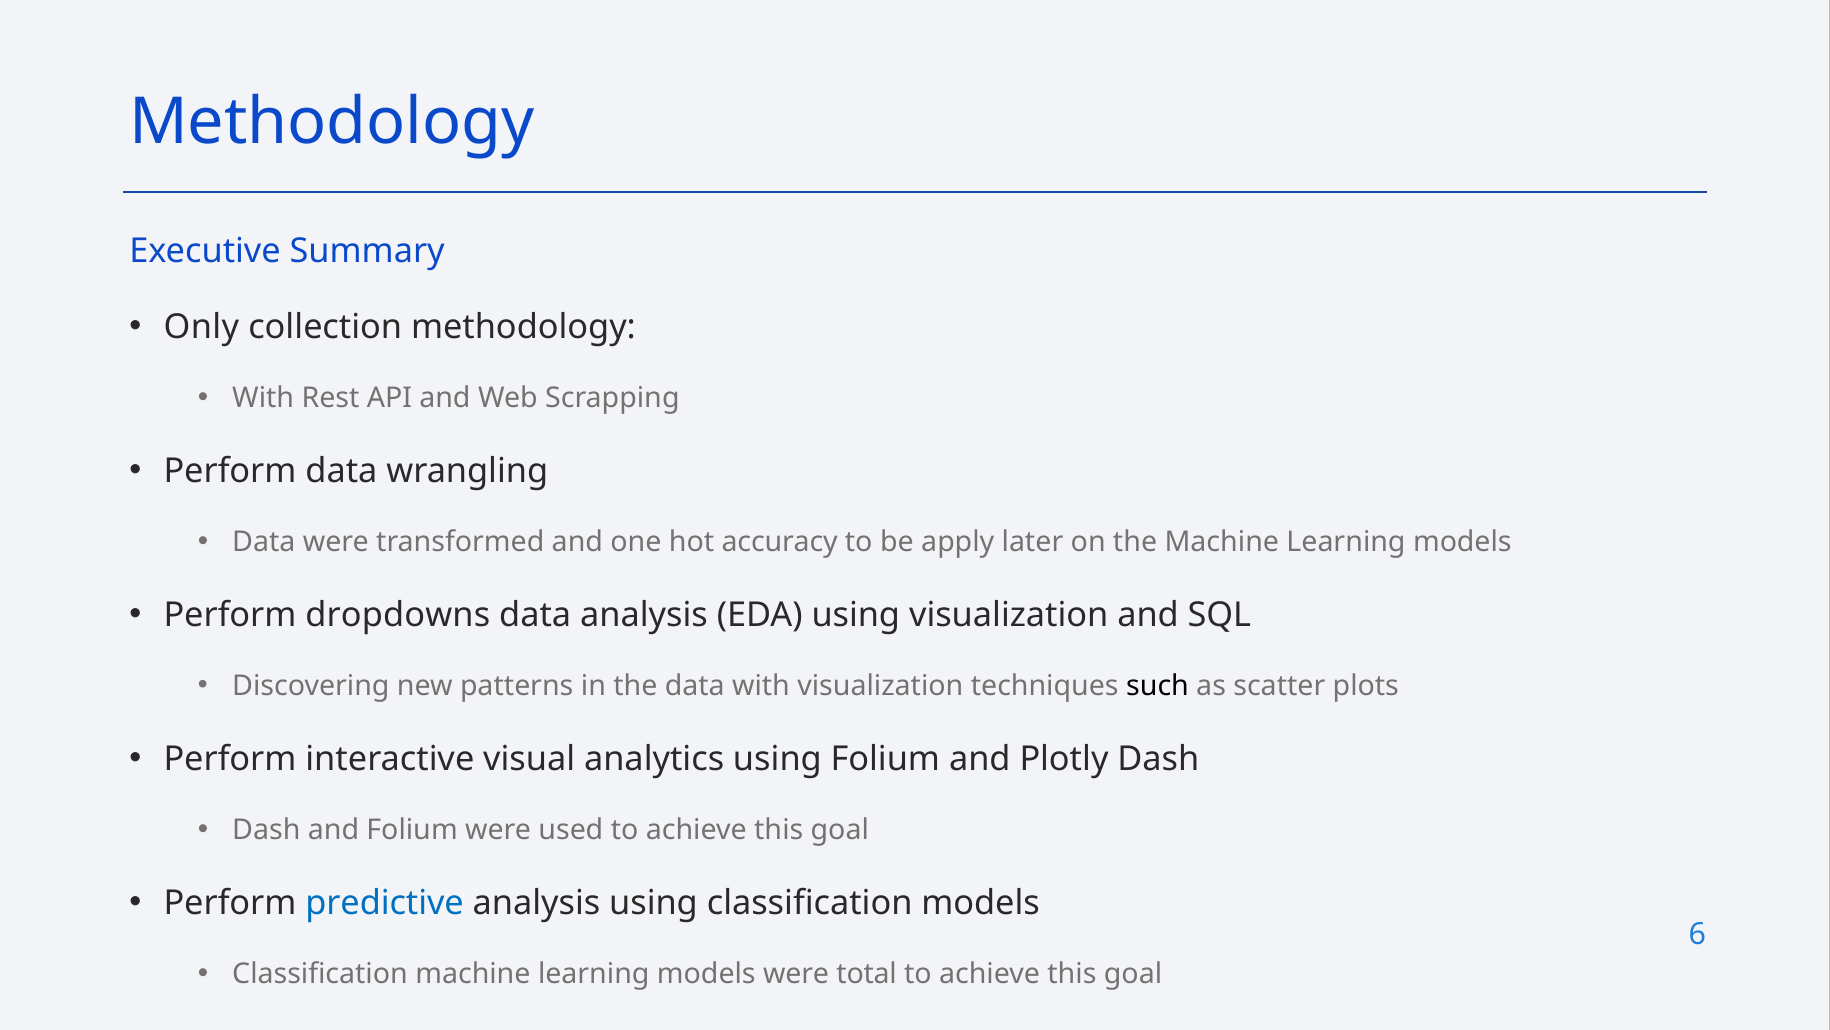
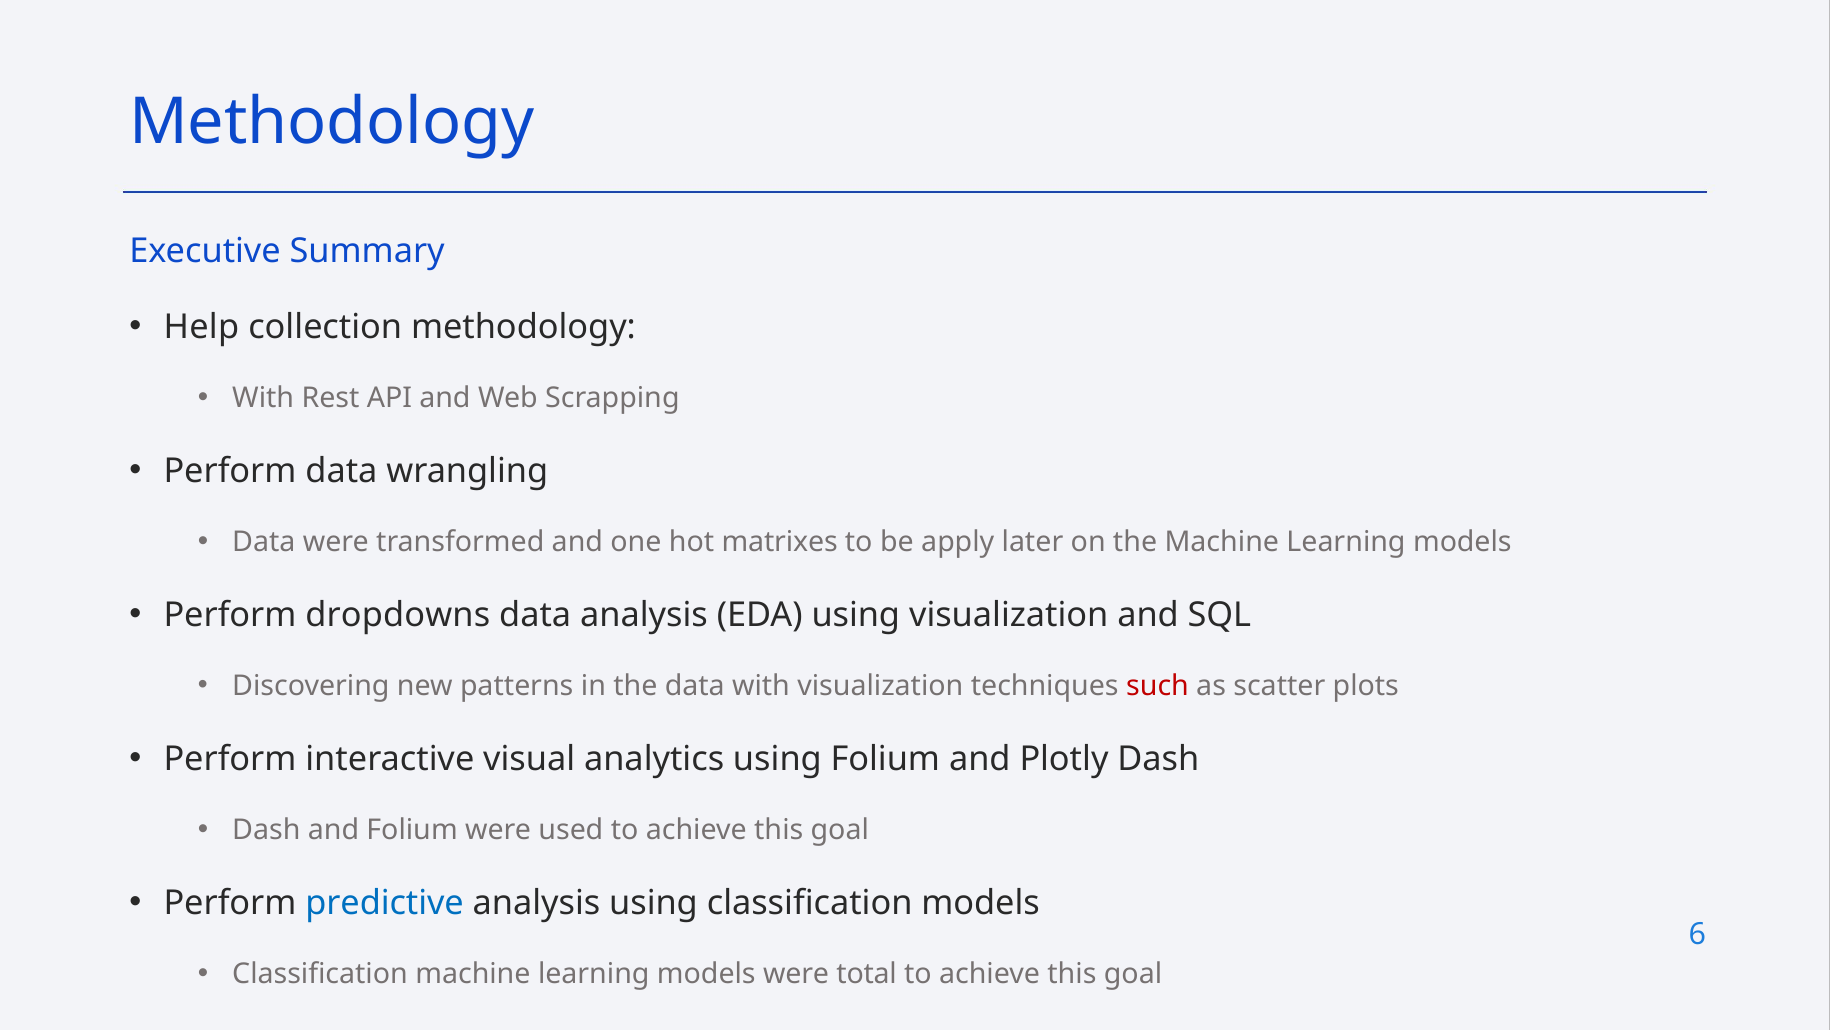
Only: Only -> Help (201, 327)
accuracy: accuracy -> matrixes (780, 542)
such colour: black -> red (1158, 686)
